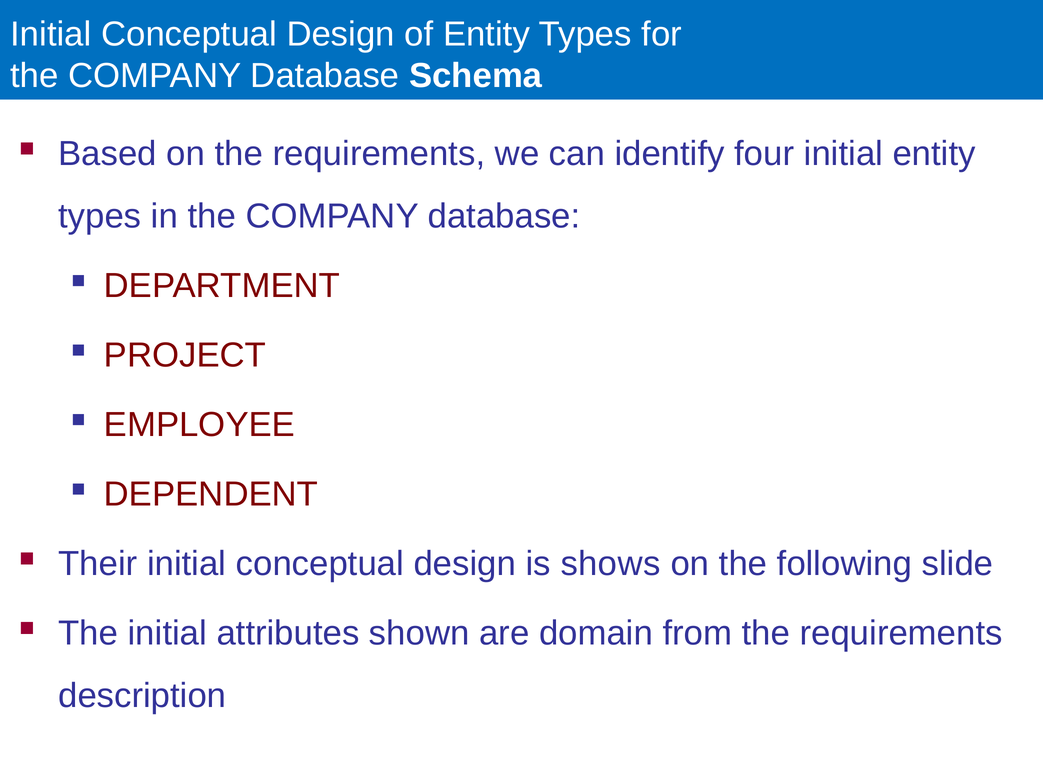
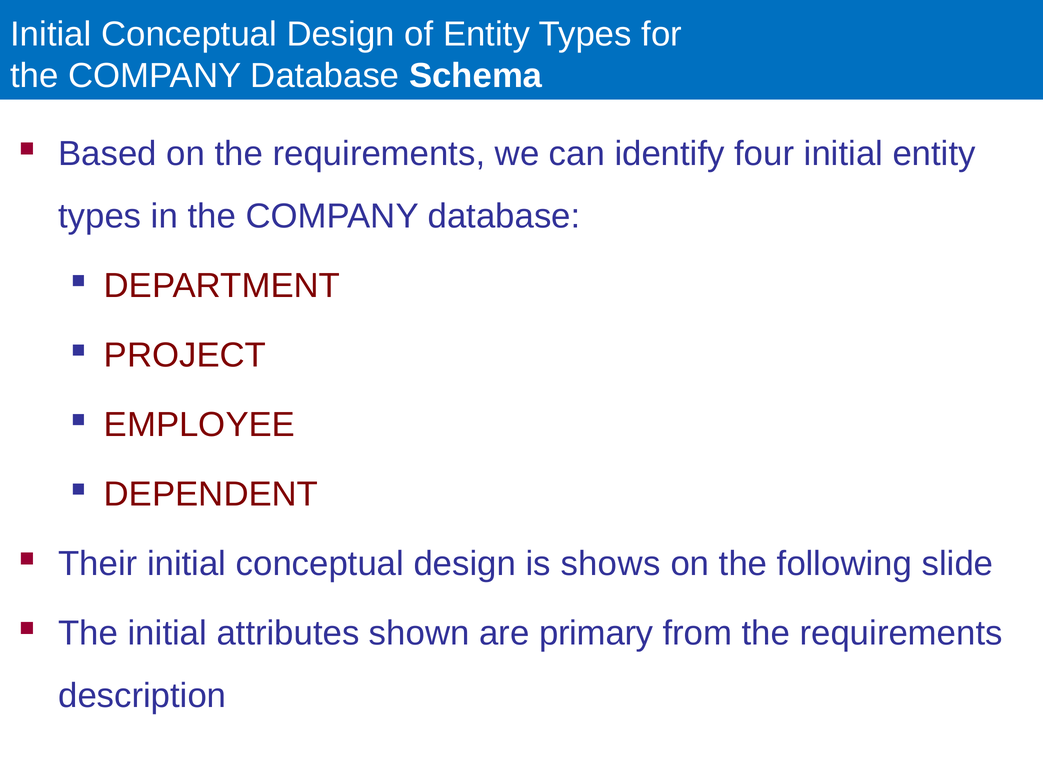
domain: domain -> primary (596, 633)
